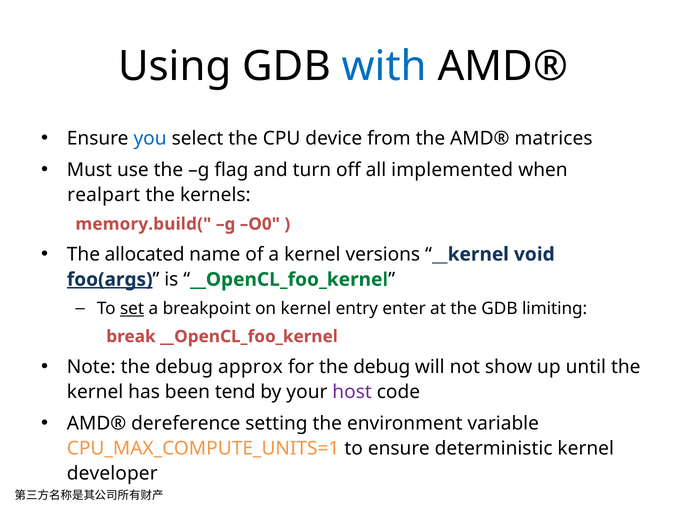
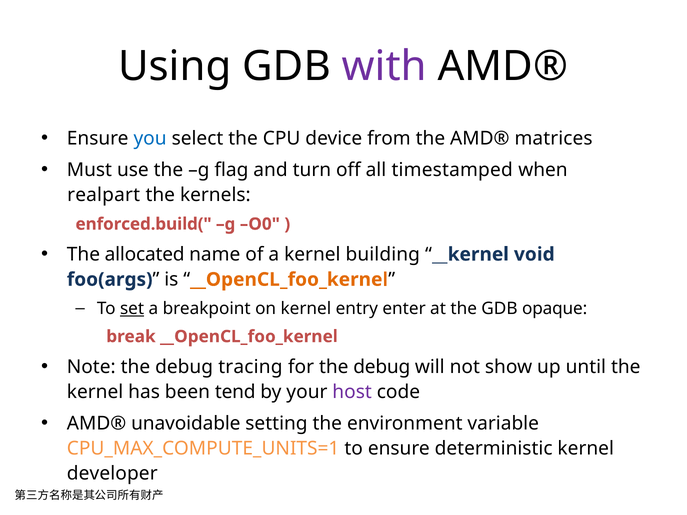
with colour: blue -> purple (384, 66)
implemented: implemented -> timestamped (452, 170)
memory.build(: memory.build( -> enforced.build( (144, 224)
versions: versions -> building (383, 254)
foo(args underline: present -> none (110, 280)
__OpenCL_foo_kernel colour: green -> orange (289, 280)
limiting: limiting -> opaque (555, 309)
approx: approx -> tracing (250, 367)
dereference: dereference -> unavoidable (186, 423)
